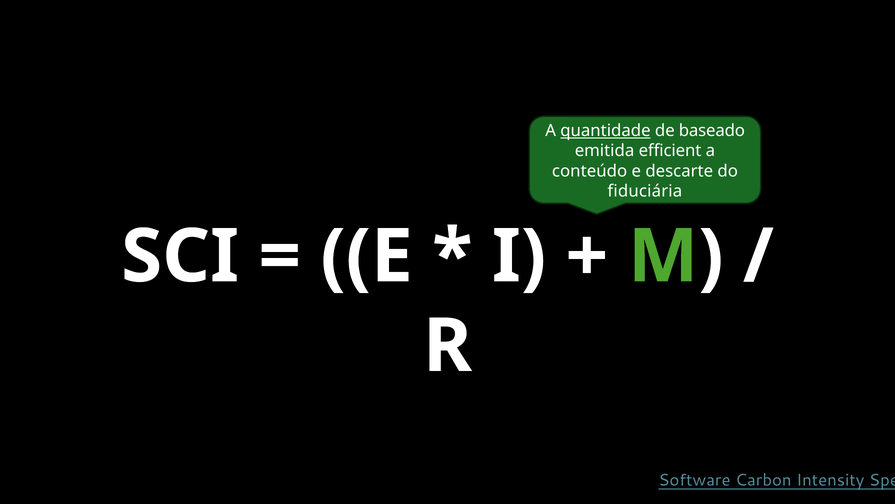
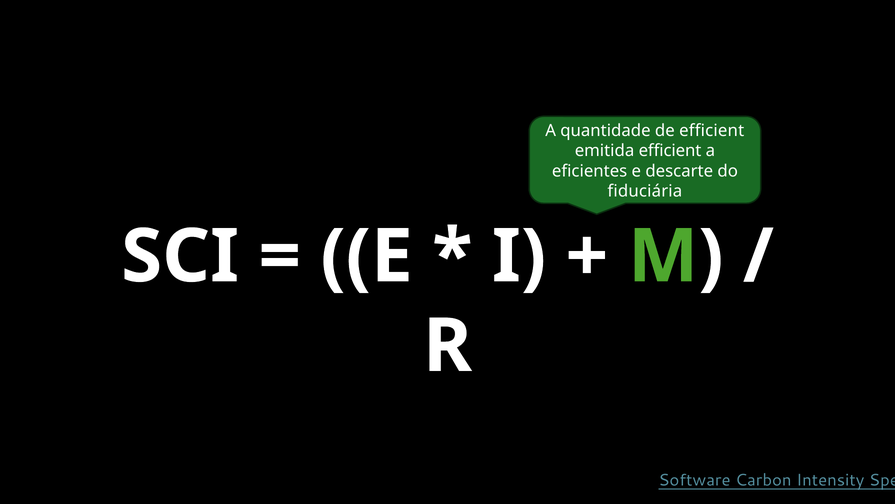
quantidade underline: present -> none (605, 131)
de baseado: baseado -> efficient (712, 131)
conteúdo: conteúdo -> eficientes (590, 171)
